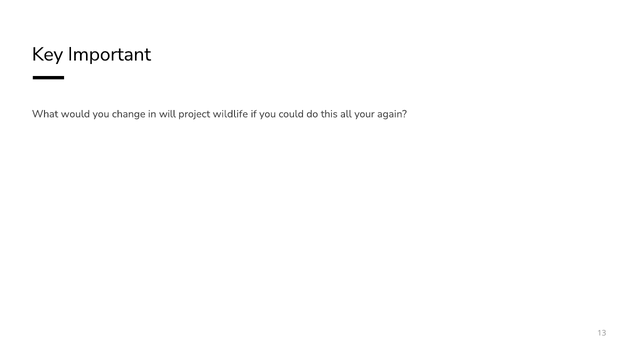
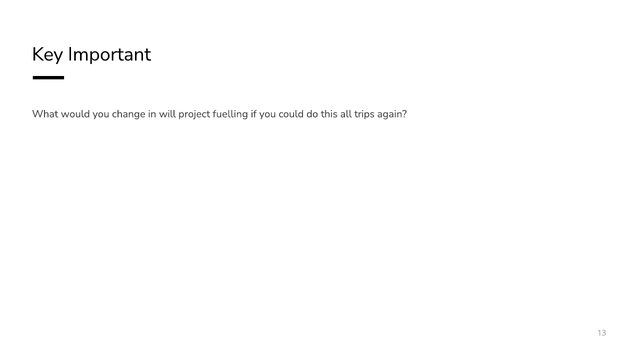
wildlife: wildlife -> fuelling (230, 114)
your: your -> trips (364, 114)
